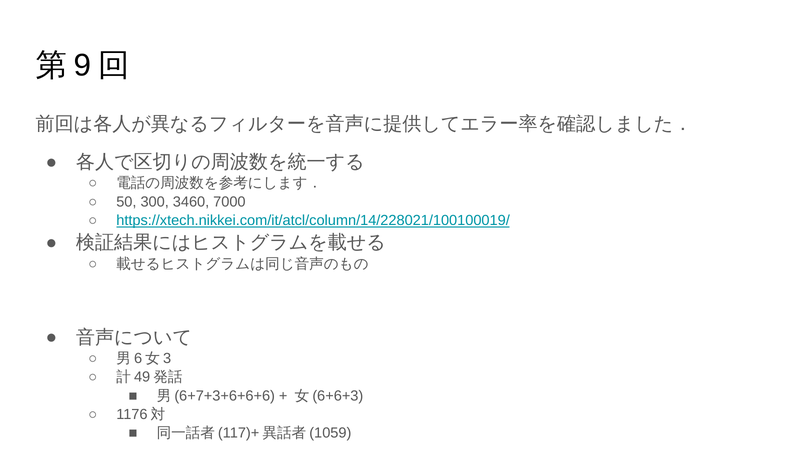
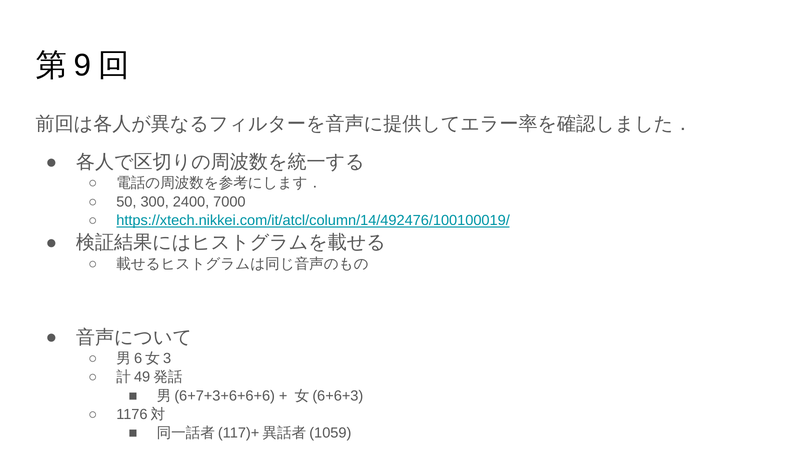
3460: 3460 -> 2400 (191, 202)
https://xtech.nikkei.com/it/atcl/column/14/228021/100100019/: https://xtech.nikkei.com/it/atcl/column/14/228021/100100019/ -> https://xtech.nikkei.com/it/atcl/column/14/492476/100100019/ (313, 220)
